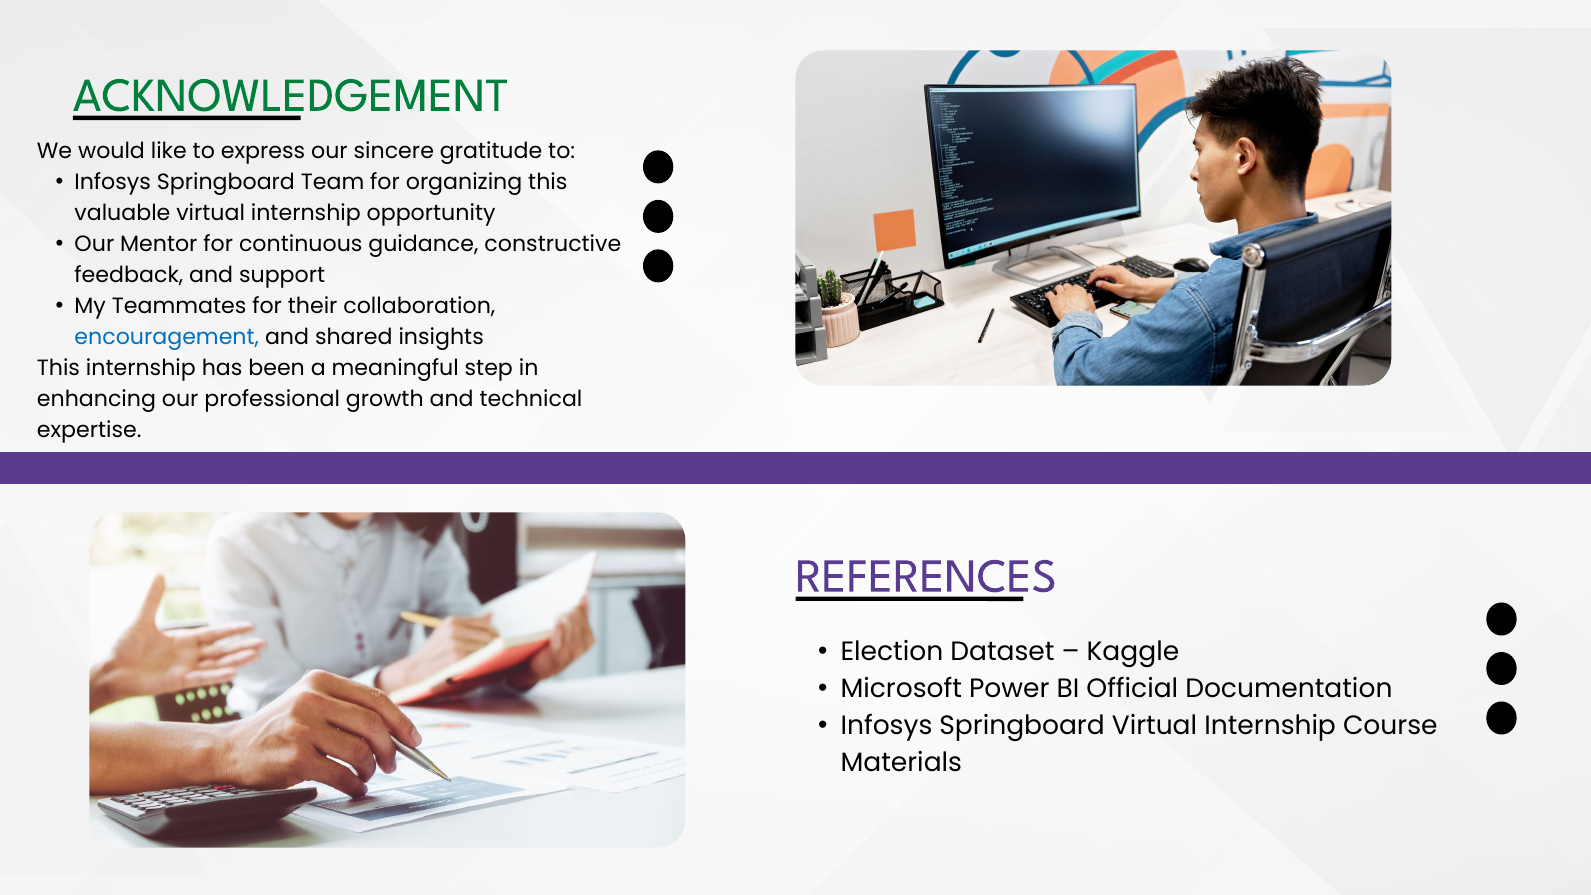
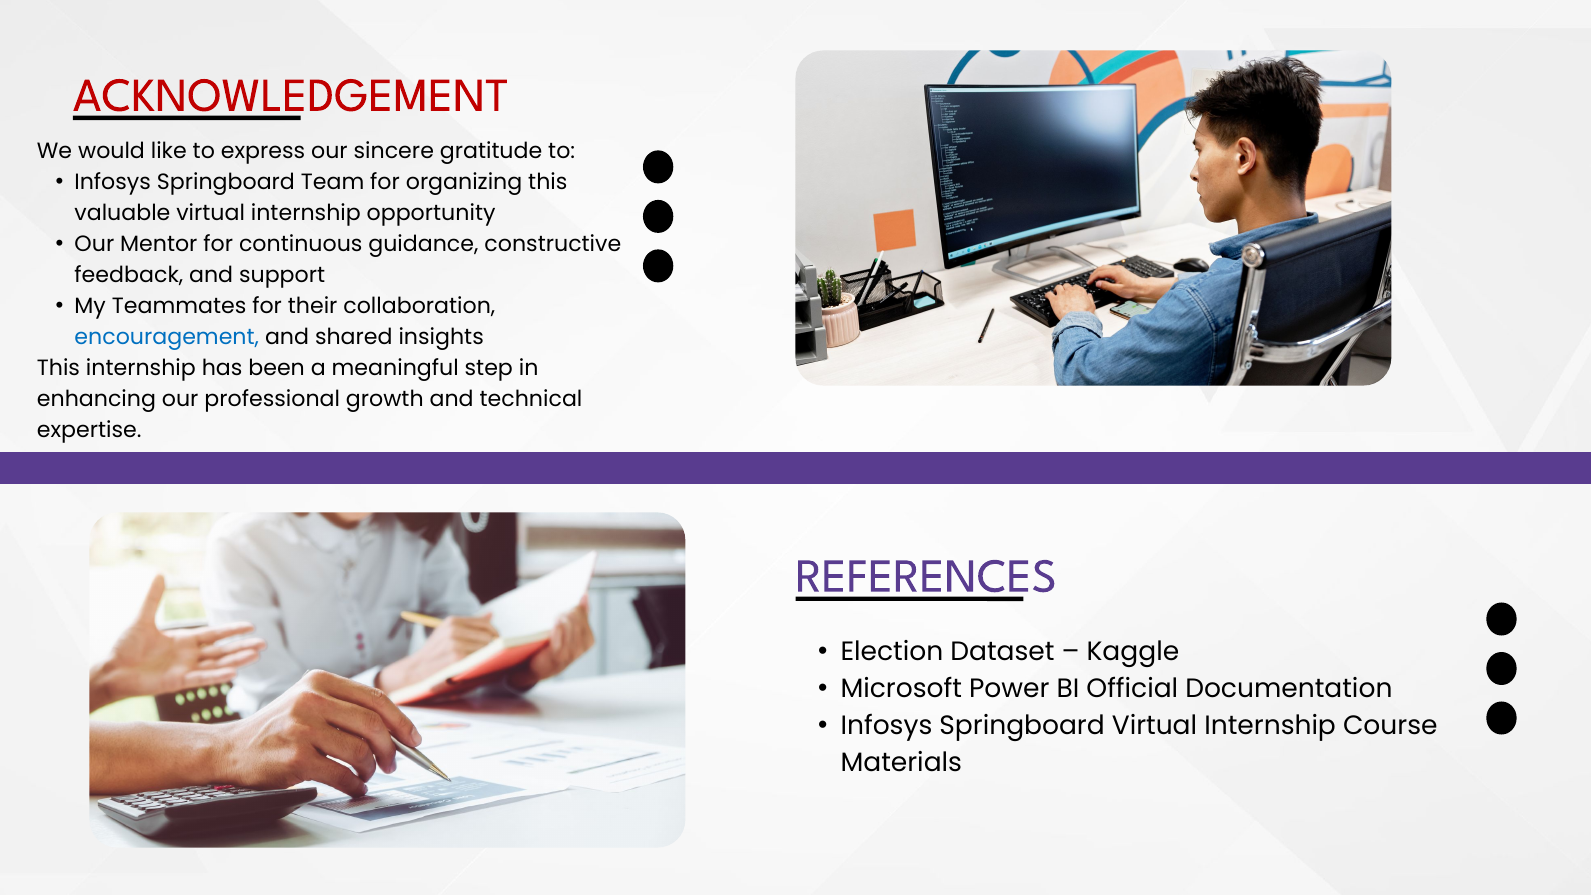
ACKNOWLEDGEMENT colour: green -> red (291, 95)
